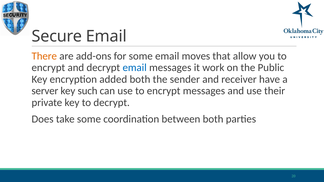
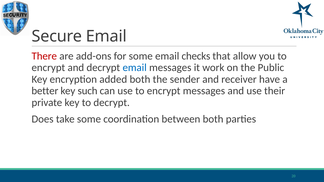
There colour: orange -> red (44, 56)
moves: moves -> checks (196, 56)
server: server -> better (45, 91)
